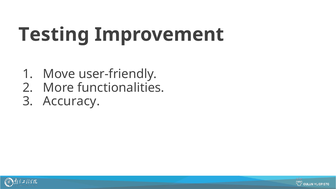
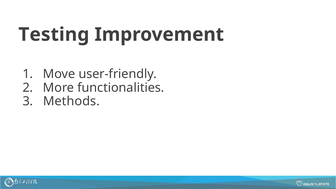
Accuracy: Accuracy -> Methods (71, 101)
